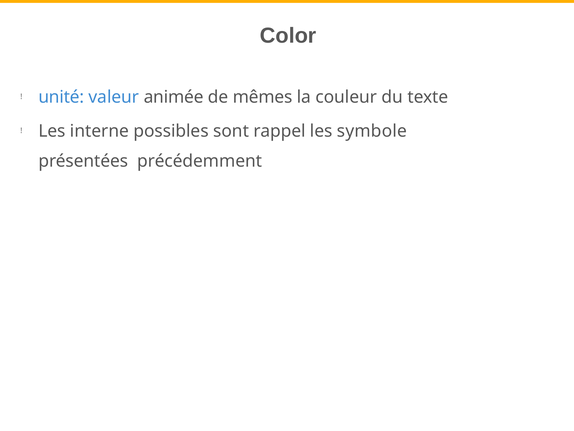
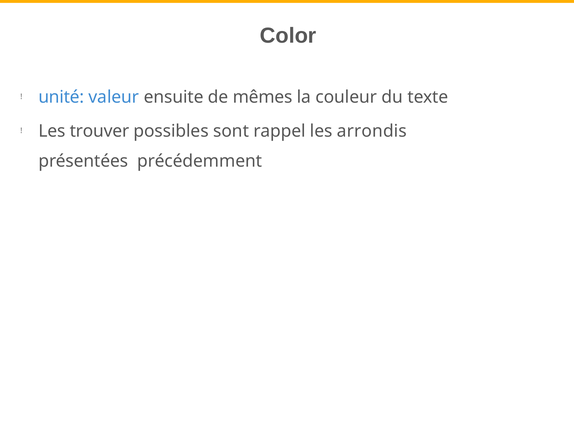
animée: animée -> ensuite (174, 97)
interne: interne -> trouver (100, 131)
symbole: symbole -> arrondis (372, 131)
